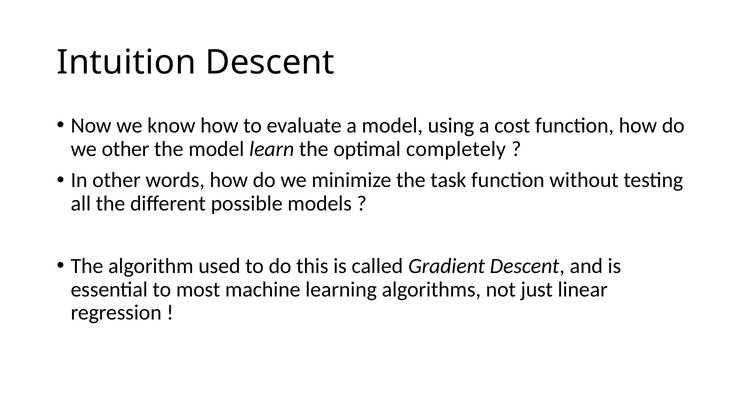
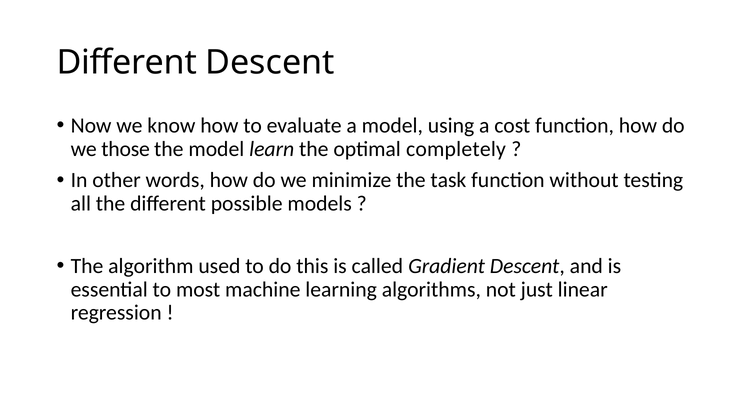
Intuition: Intuition -> Different (127, 62)
we other: other -> those (126, 149)
